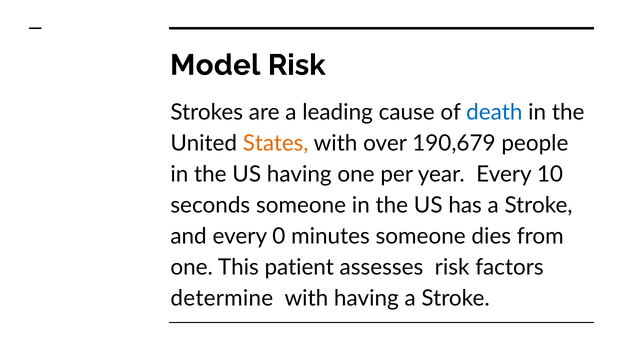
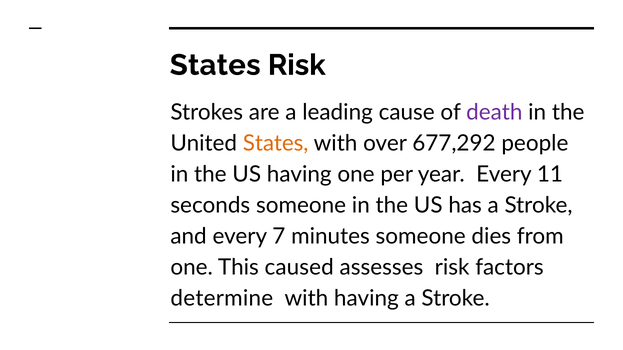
Model: Model -> States (215, 65)
death colour: blue -> purple (494, 113)
190,679: 190,679 -> 677,292 (454, 144)
10: 10 -> 11 (550, 175)
0: 0 -> 7 (279, 237)
patient: patient -> caused (299, 268)
